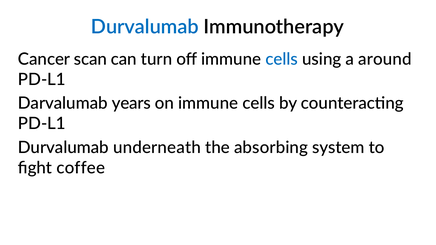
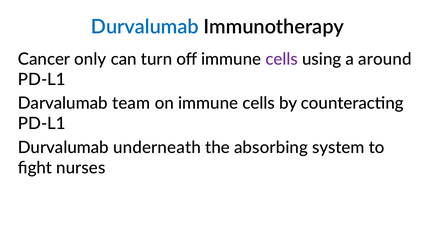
scan: scan -> only (90, 59)
cells colour: blue -> purple (282, 59)
years: years -> team (131, 103)
coffee: coffee -> nurses (81, 168)
